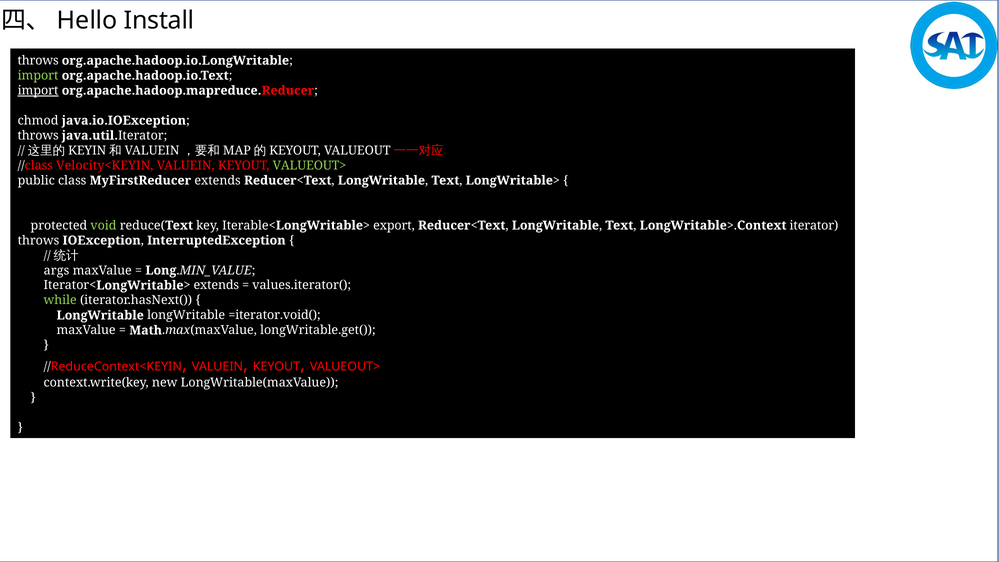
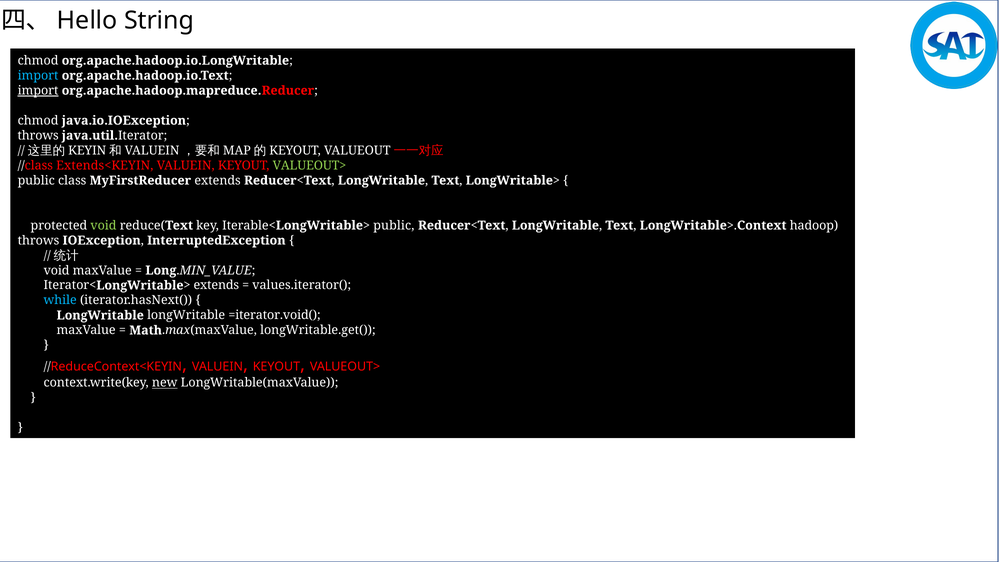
Install: Install -> String (159, 20)
throws: throws -> chmod (38, 61)
import colour: light green -> light blue (38, 76)
Velocity<KEYIN: Velocity<KEYIN -> Extends<KEYIN (105, 165)
Iterable<LongWritable> export: export -> public (394, 225)
iterator: iterator -> hadoop (814, 225)
args: args -> void (57, 270)
while colour: light green -> light blue (60, 300)
new underline: none -> present (165, 383)
